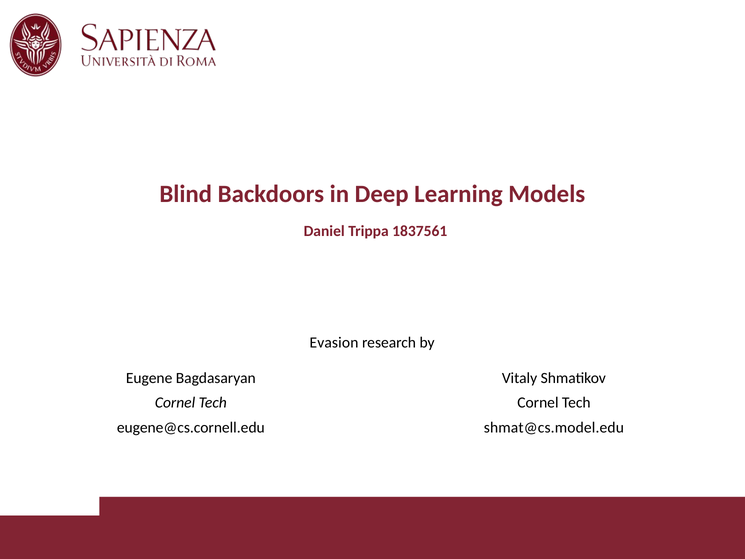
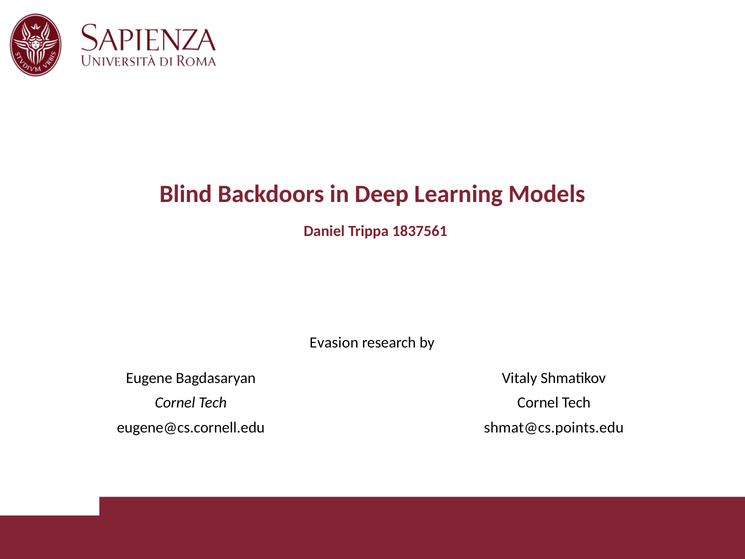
shmat@cs.model.edu: shmat@cs.model.edu -> shmat@cs.points.edu (554, 427)
